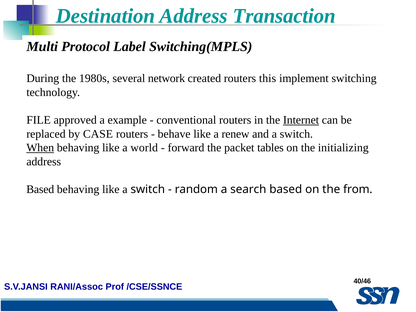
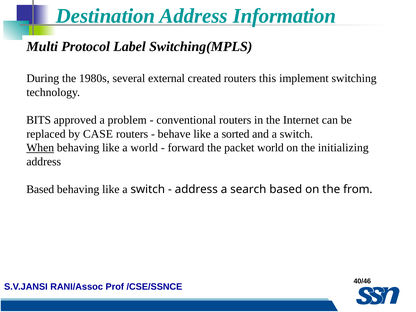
Transaction: Transaction -> Information (284, 16)
network: network -> external (166, 78)
FILE: FILE -> BITS (39, 120)
example: example -> problem (127, 120)
Internet underline: present -> none (301, 120)
renew: renew -> sorted (236, 134)
packet tables: tables -> world (270, 148)
random: random -> address (196, 189)
